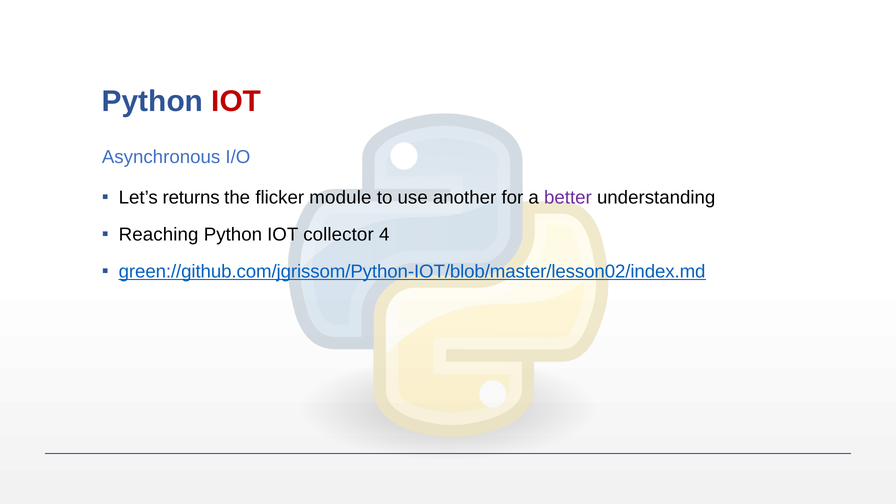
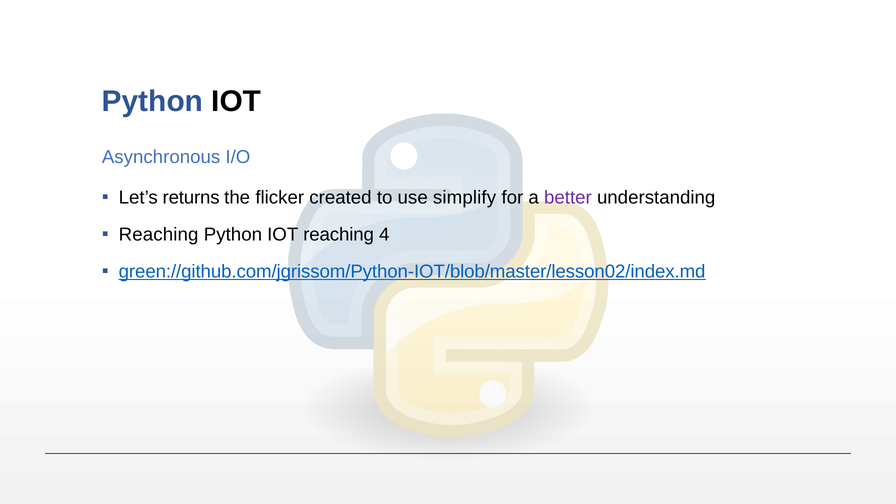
IOT colour: red -> black (236, 101)
module: module -> created (340, 197)
another: another -> simplify (465, 197)
IOT collector: collector -> reaching (339, 234)
